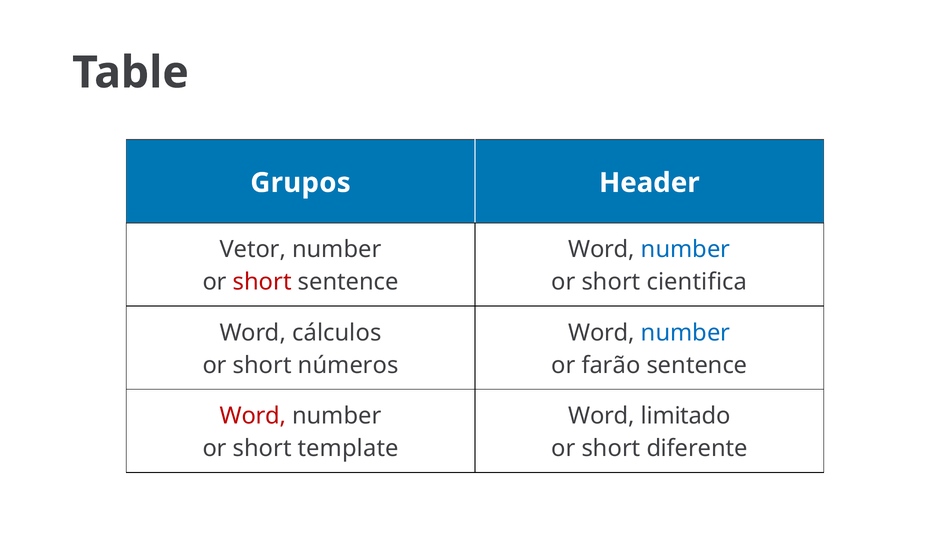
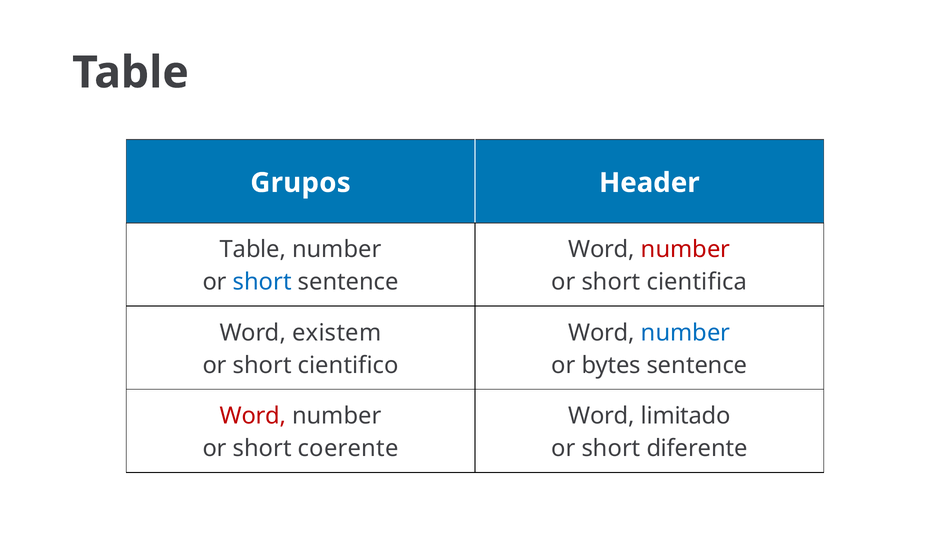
Vetor: Vetor -> Table (253, 250)
number colour: blue -> red (686, 250)
short colour: red -> blue (262, 282)
cálculos: cálculos -> existem (337, 333)
números: números -> cientifico (348, 365)
farão: farão -> bytes (611, 365)
template: template -> coerente (348, 449)
